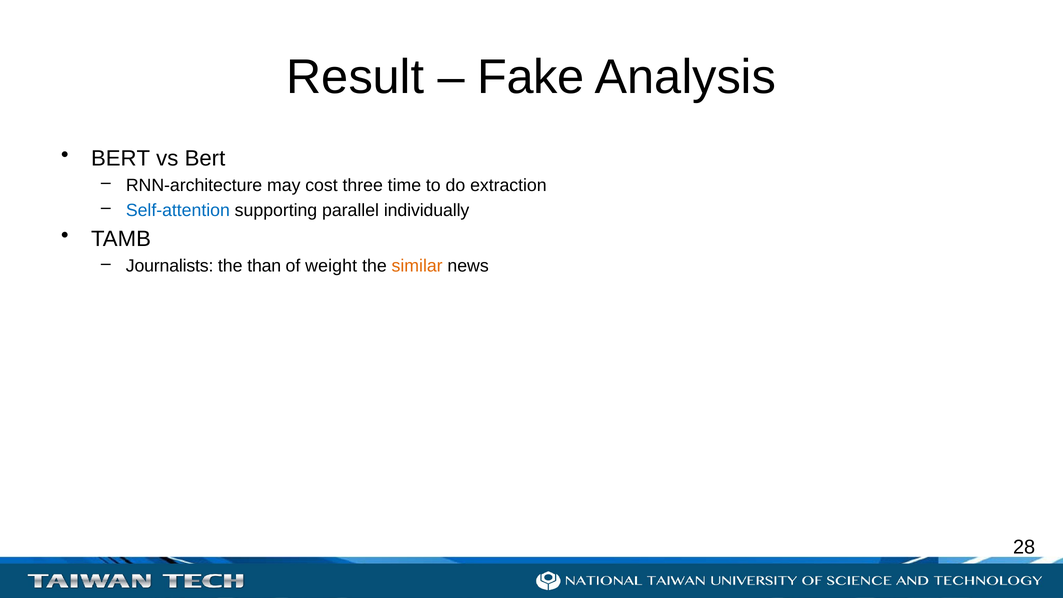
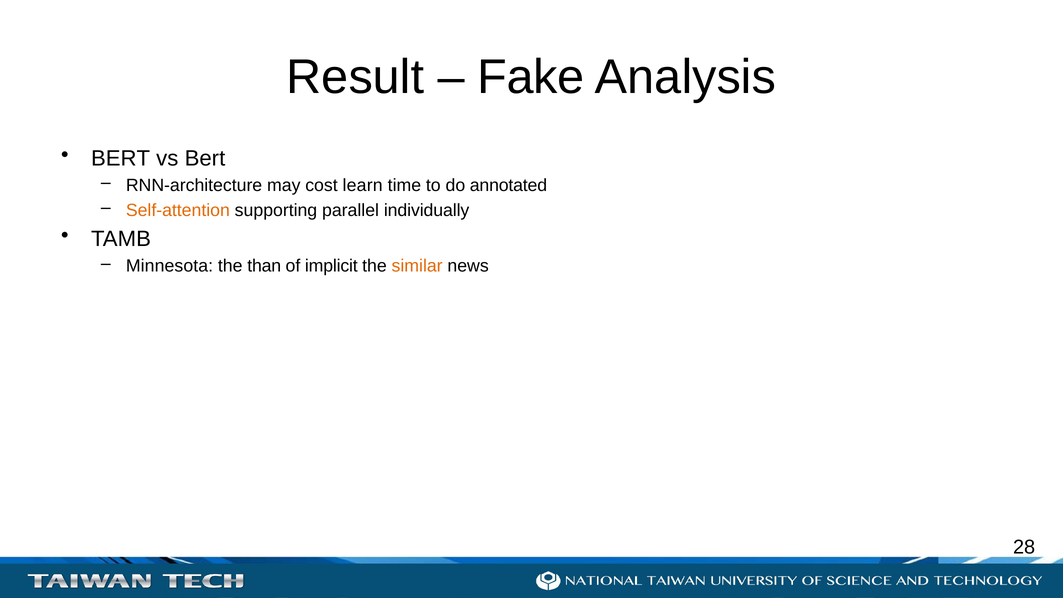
three: three -> learn (363, 185)
extraction: extraction -> annotated (508, 185)
Self-attention colour: blue -> orange (178, 210)
Journalists: Journalists -> Minnesota (170, 266)
weight: weight -> implicit (331, 266)
